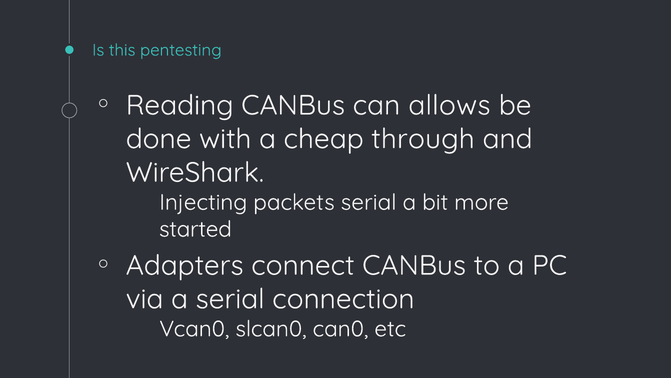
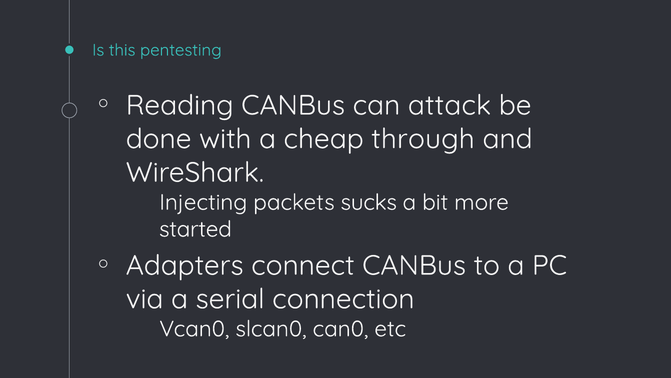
allows: allows -> attack (449, 105)
packets serial: serial -> sucks (369, 202)
